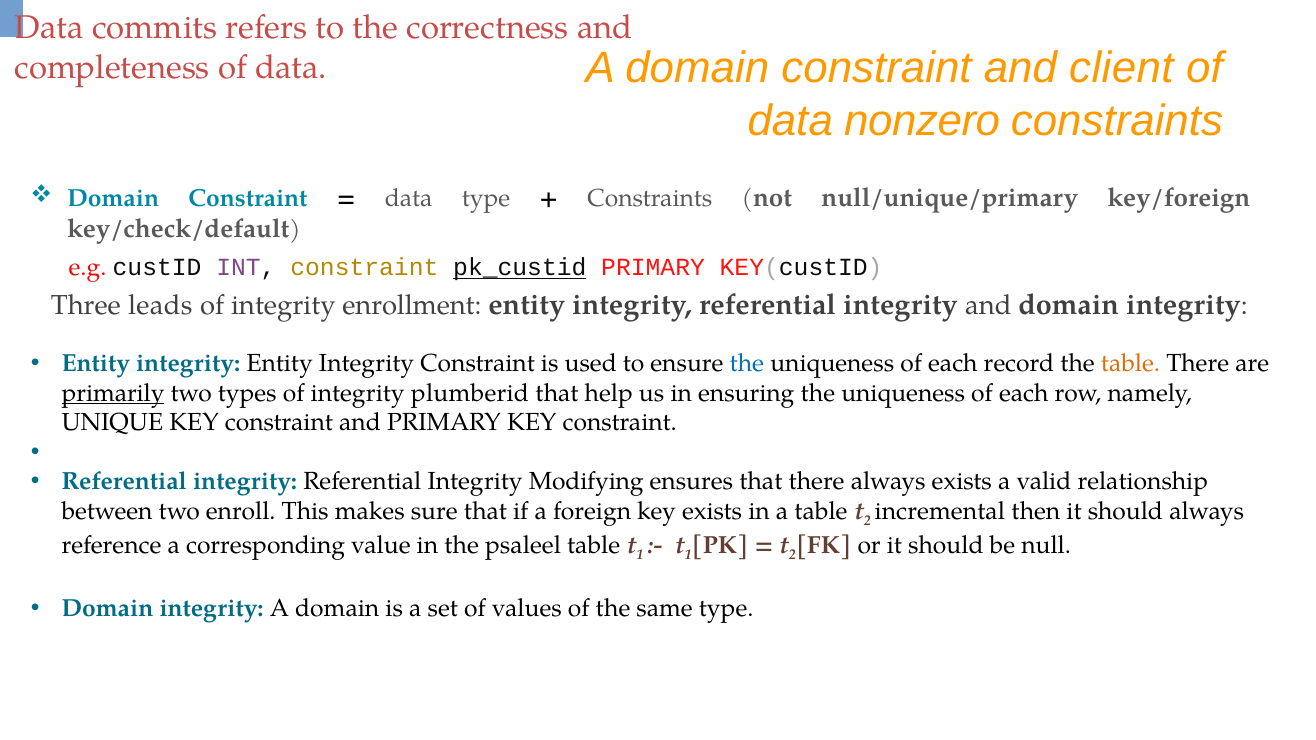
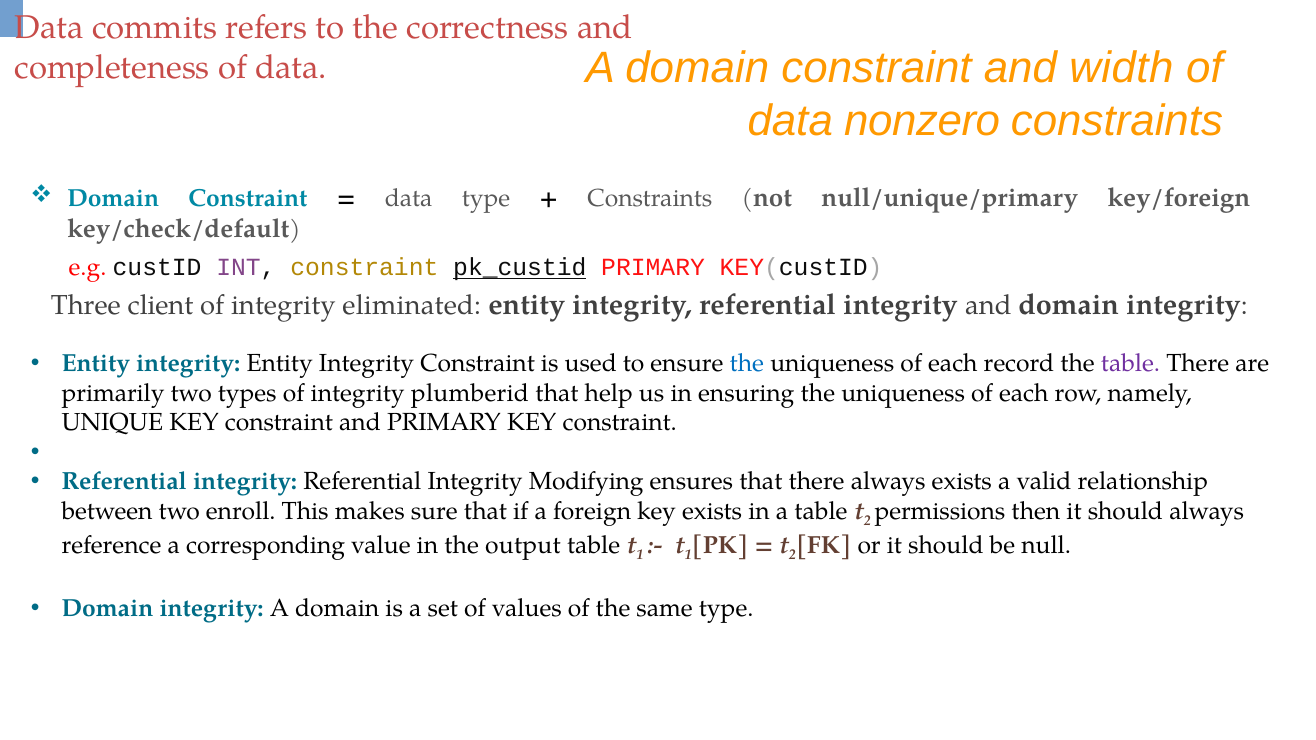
client: client -> width (1121, 68)
leads: leads -> client (161, 306)
enrollment: enrollment -> eliminated (412, 306)
table colour: orange -> purple (1131, 364)
primarily underline: present -> none (113, 393)
incremental: incremental -> permissions (940, 512)
psaleel: psaleel -> output (523, 545)
